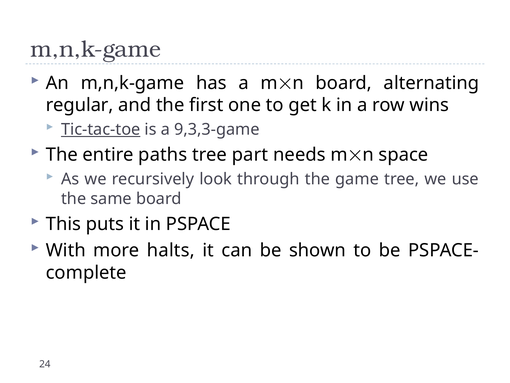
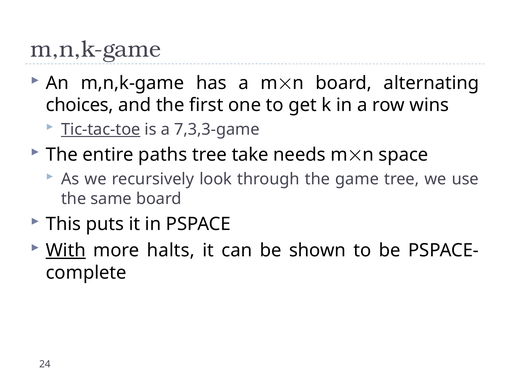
regular: regular -> choices (80, 105)
9,3,3-game: 9,3,3-game -> 7,3,3-game (217, 129)
part: part -> take (250, 155)
With underline: none -> present (66, 250)
